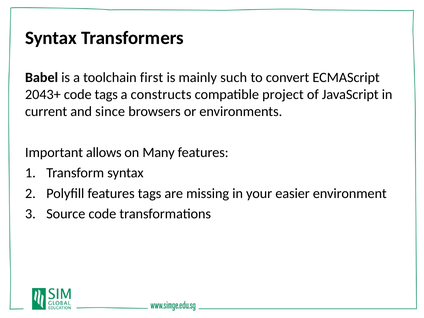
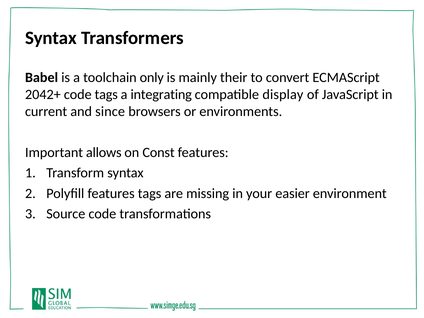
first: first -> only (152, 77)
such: such -> their (234, 77)
2043+: 2043+ -> 2042+ (43, 94)
constructs: constructs -> integrating (161, 94)
project: project -> display (283, 94)
Many: Many -> Const (159, 152)
